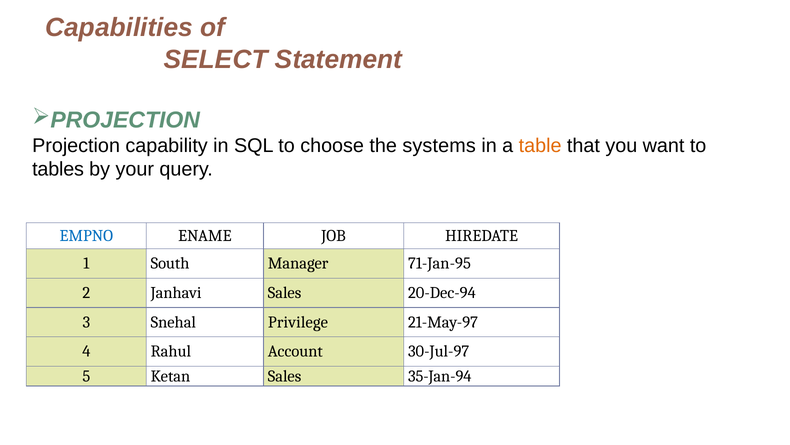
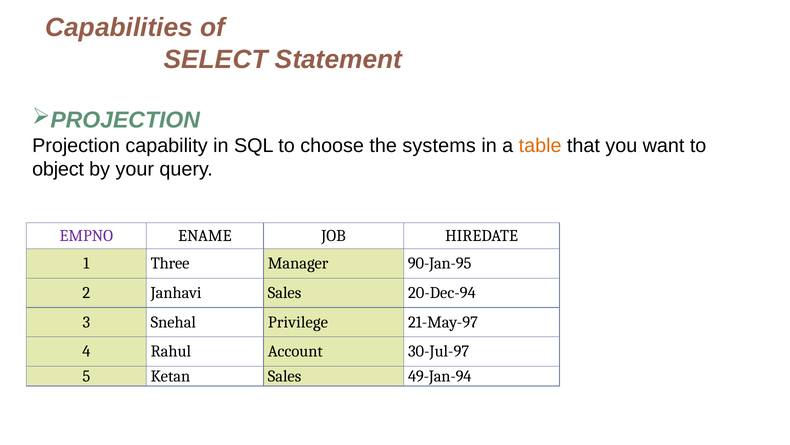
tables: tables -> object (58, 169)
EMPNO colour: blue -> purple (86, 235)
South: South -> Three (170, 263)
71-Jan-95: 71-Jan-95 -> 90-Jan-95 (440, 263)
35-Jan-94: 35-Jan-94 -> 49-Jan-94 (440, 376)
